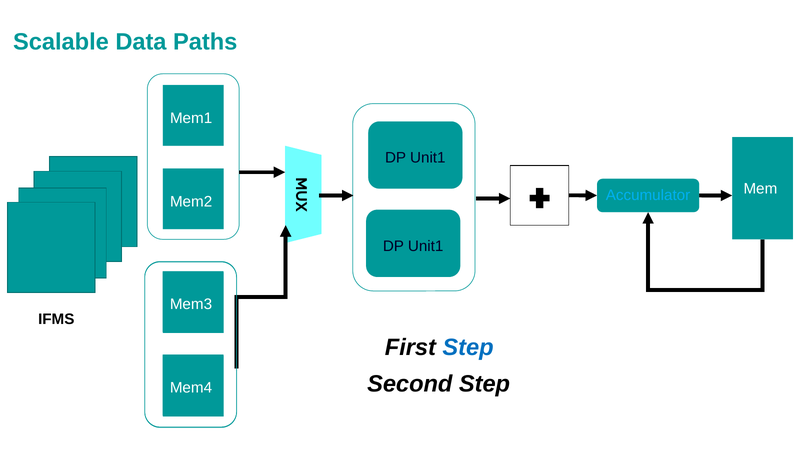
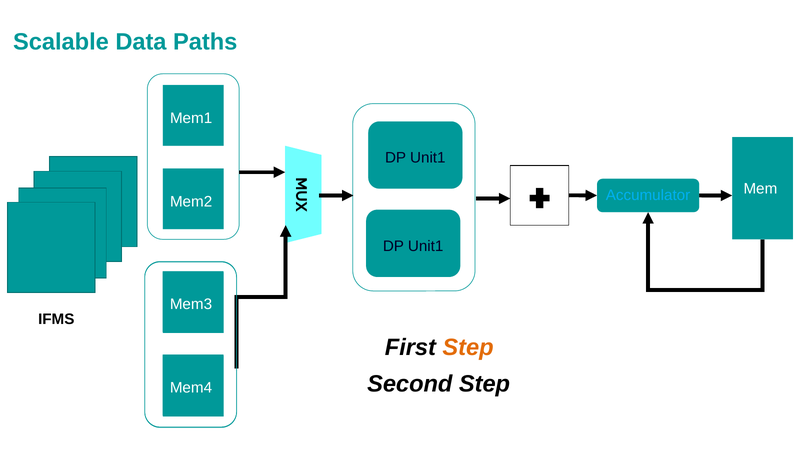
Step colour: blue -> orange (468, 347)
